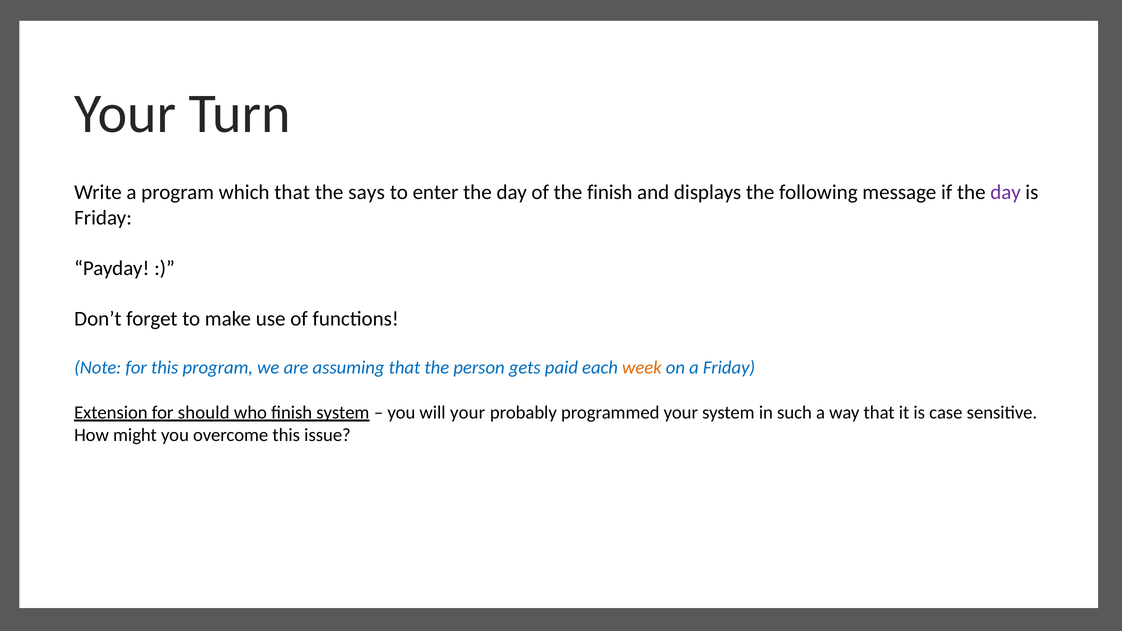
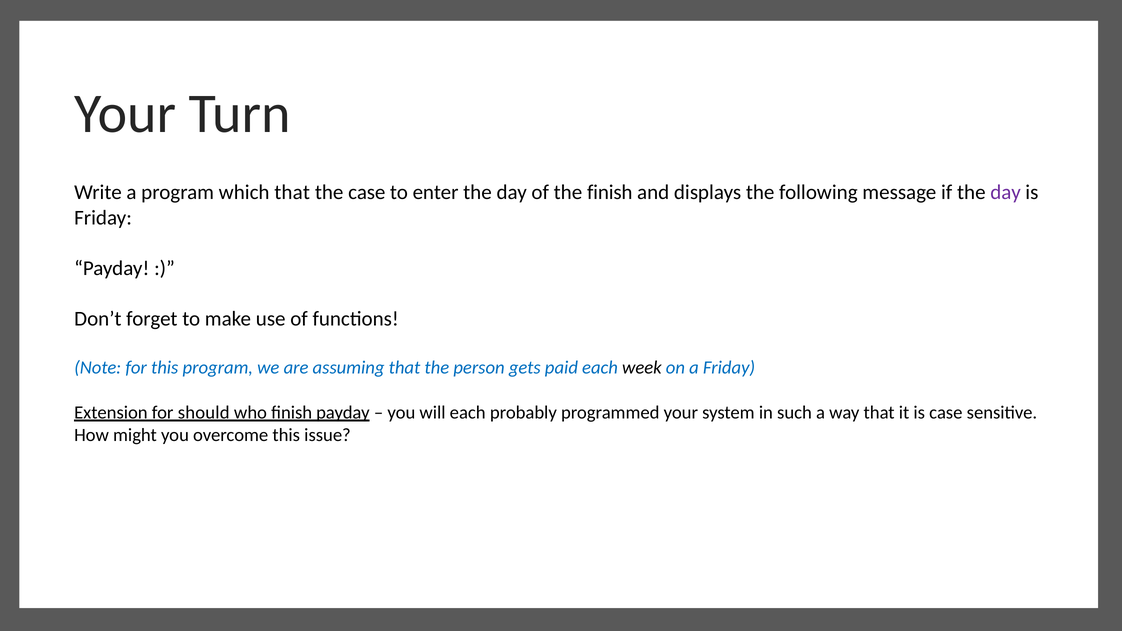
the says: says -> case (367, 192)
week colour: orange -> black (642, 368)
finish system: system -> payday (343, 412)
will your: your -> each (468, 412)
